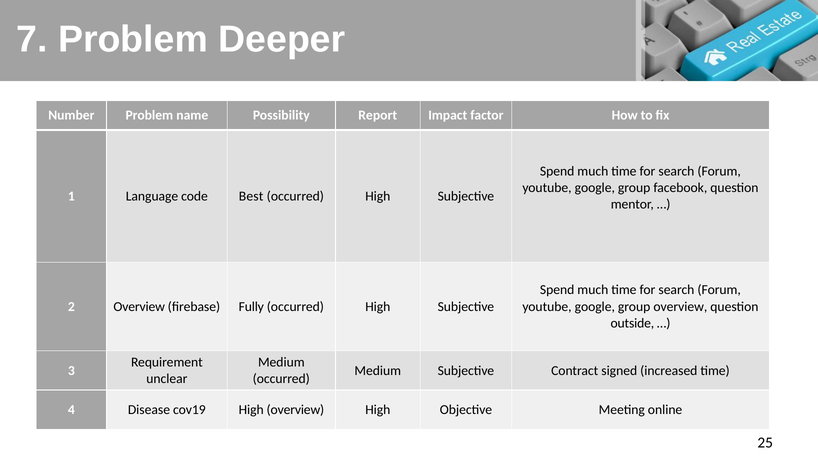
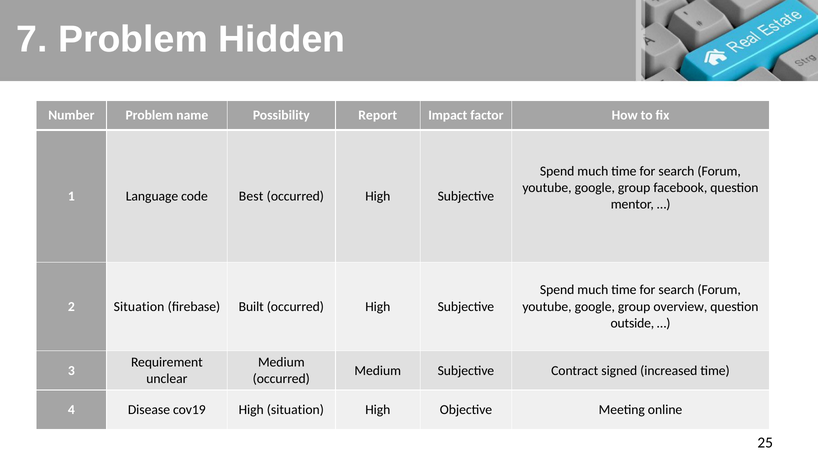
Deeper: Deeper -> Hidden (282, 39)
2 Overview: Overview -> Situation (139, 307)
Fully: Fully -> Built (251, 307)
High overview: overview -> situation (295, 410)
